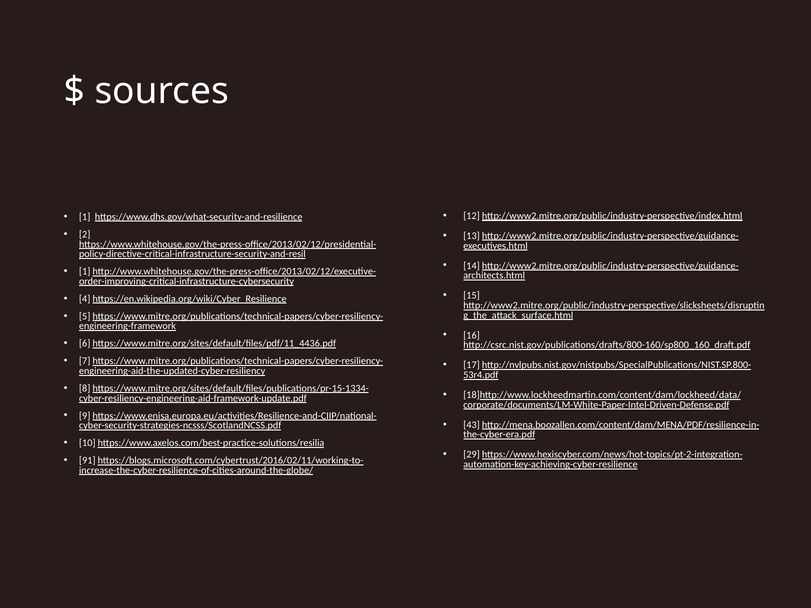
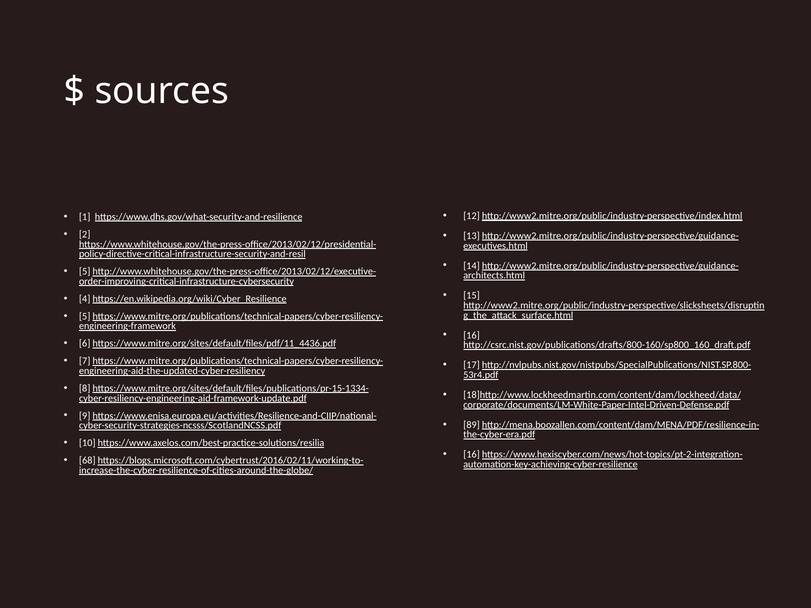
1: 1 -> 5 (85, 272)
43: 43 -> 89 (472, 425)
29: 29 -> 16 (472, 455)
91: 91 -> 68 (87, 461)
